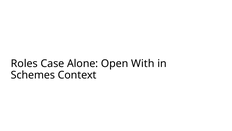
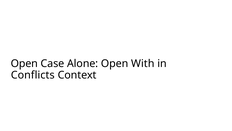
Roles: Roles -> Open (24, 63)
Schemes: Schemes -> Conflicts (33, 75)
